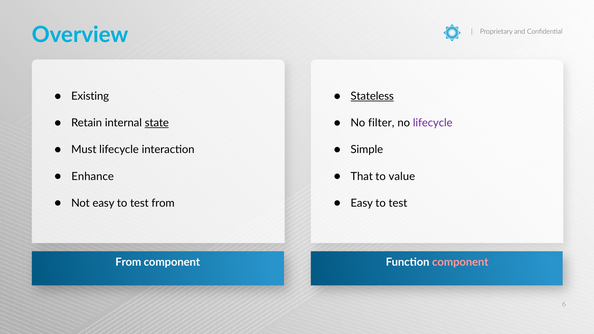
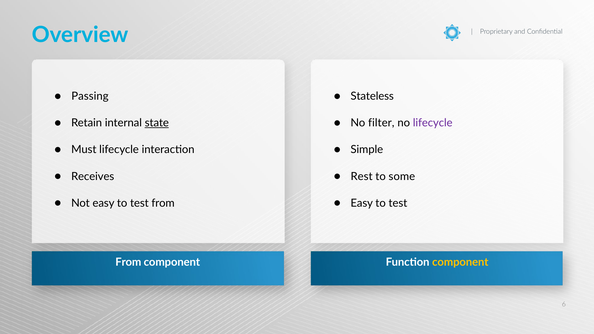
Existing: Existing -> Passing (90, 96)
Stateless underline: present -> none (372, 96)
Enhance: Enhance -> Receives (93, 176)
That: That -> Rest (362, 176)
value: value -> some (402, 176)
component colour: pink -> yellow (460, 262)
